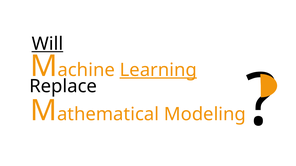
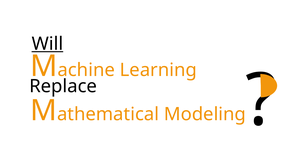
Learning underline: present -> none (158, 70)
